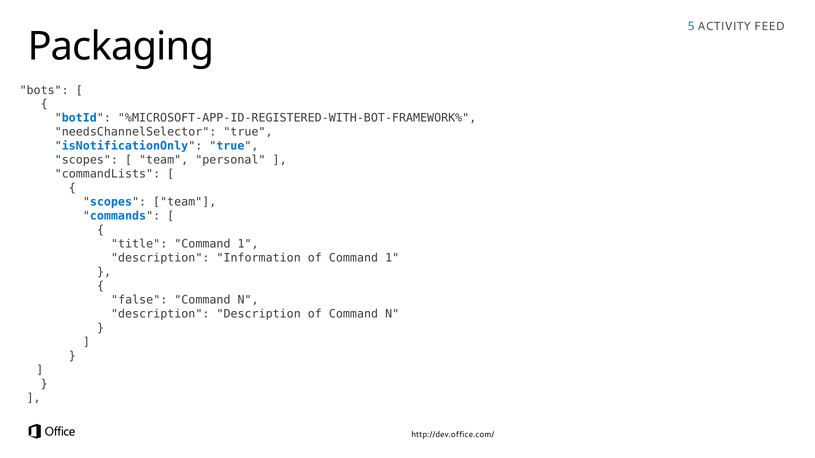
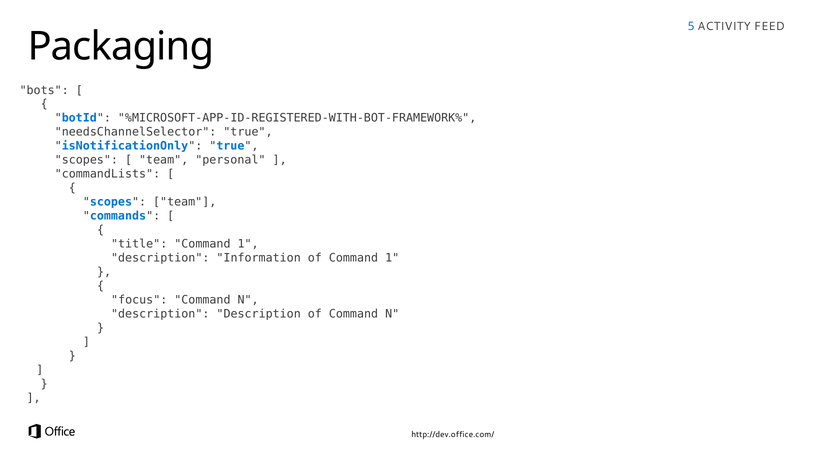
false: false -> focus (139, 300)
